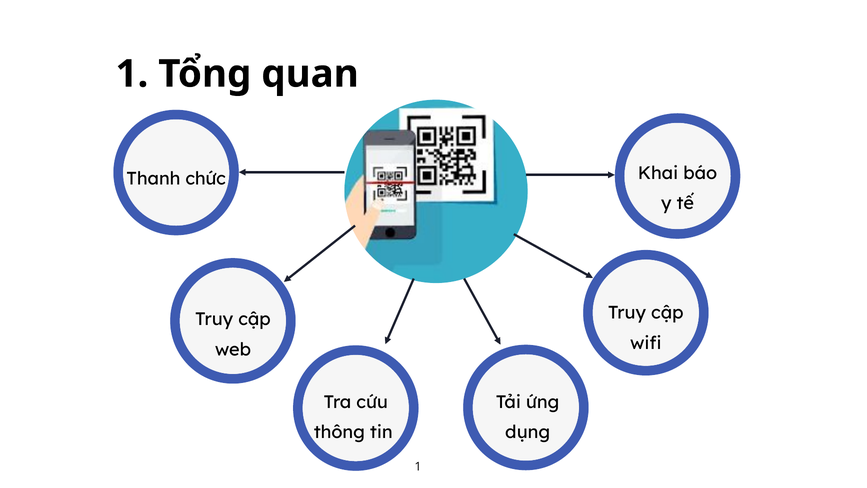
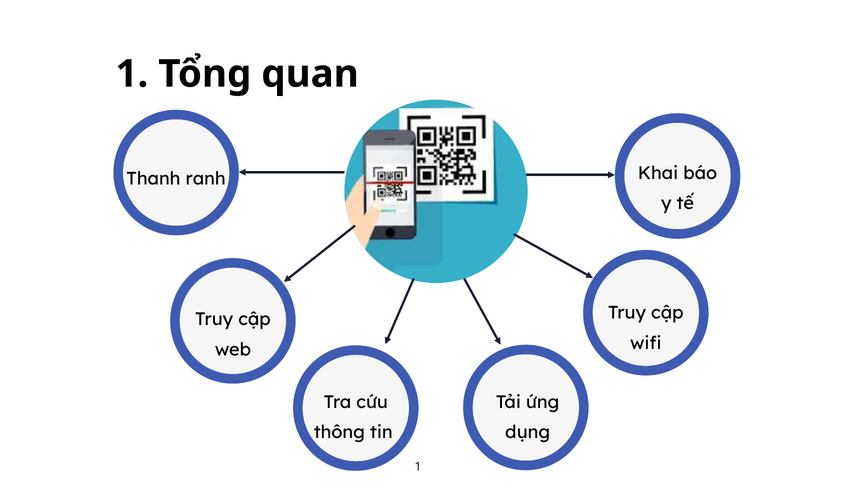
chức: chức -> ranh (206, 179)
